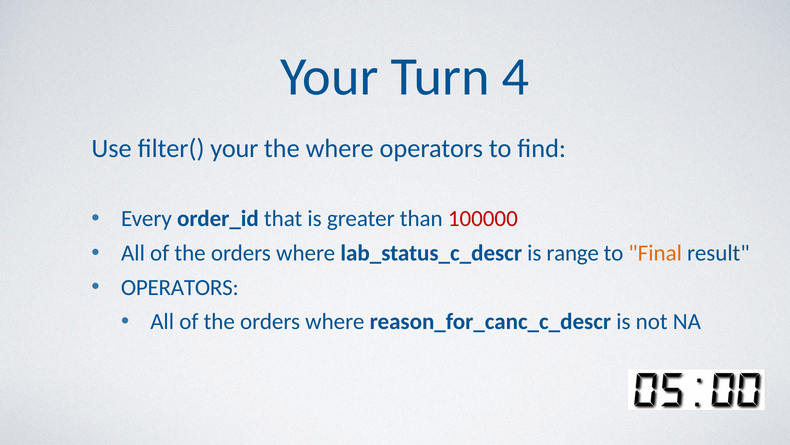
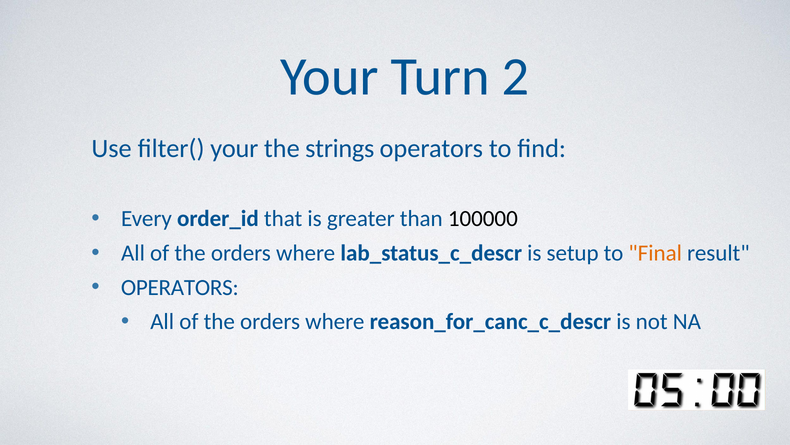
4: 4 -> 2 (516, 77)
the where: where -> strings (340, 148)
100000 colour: red -> black (483, 218)
range: range -> setup (573, 253)
